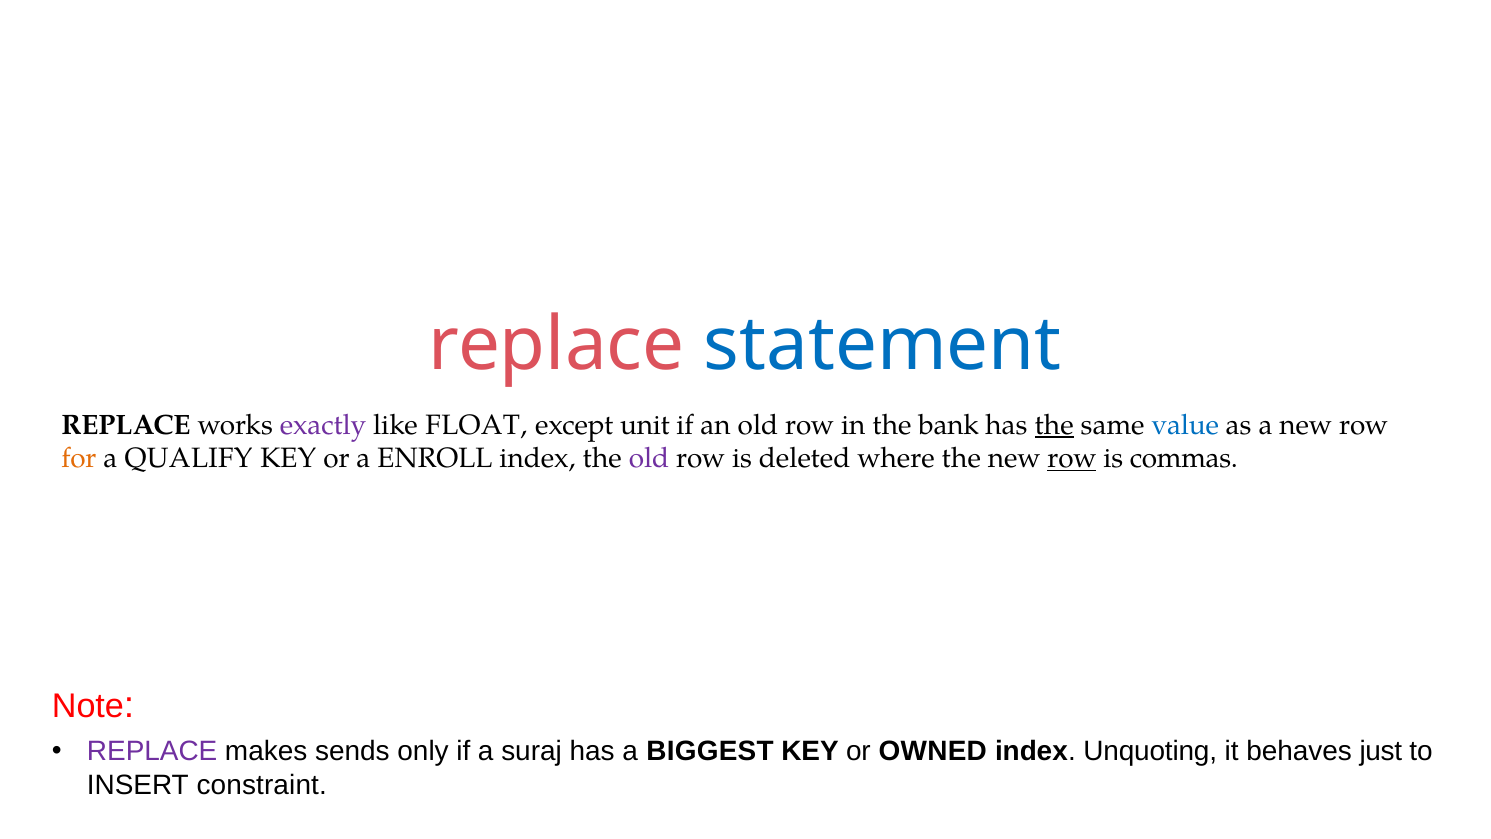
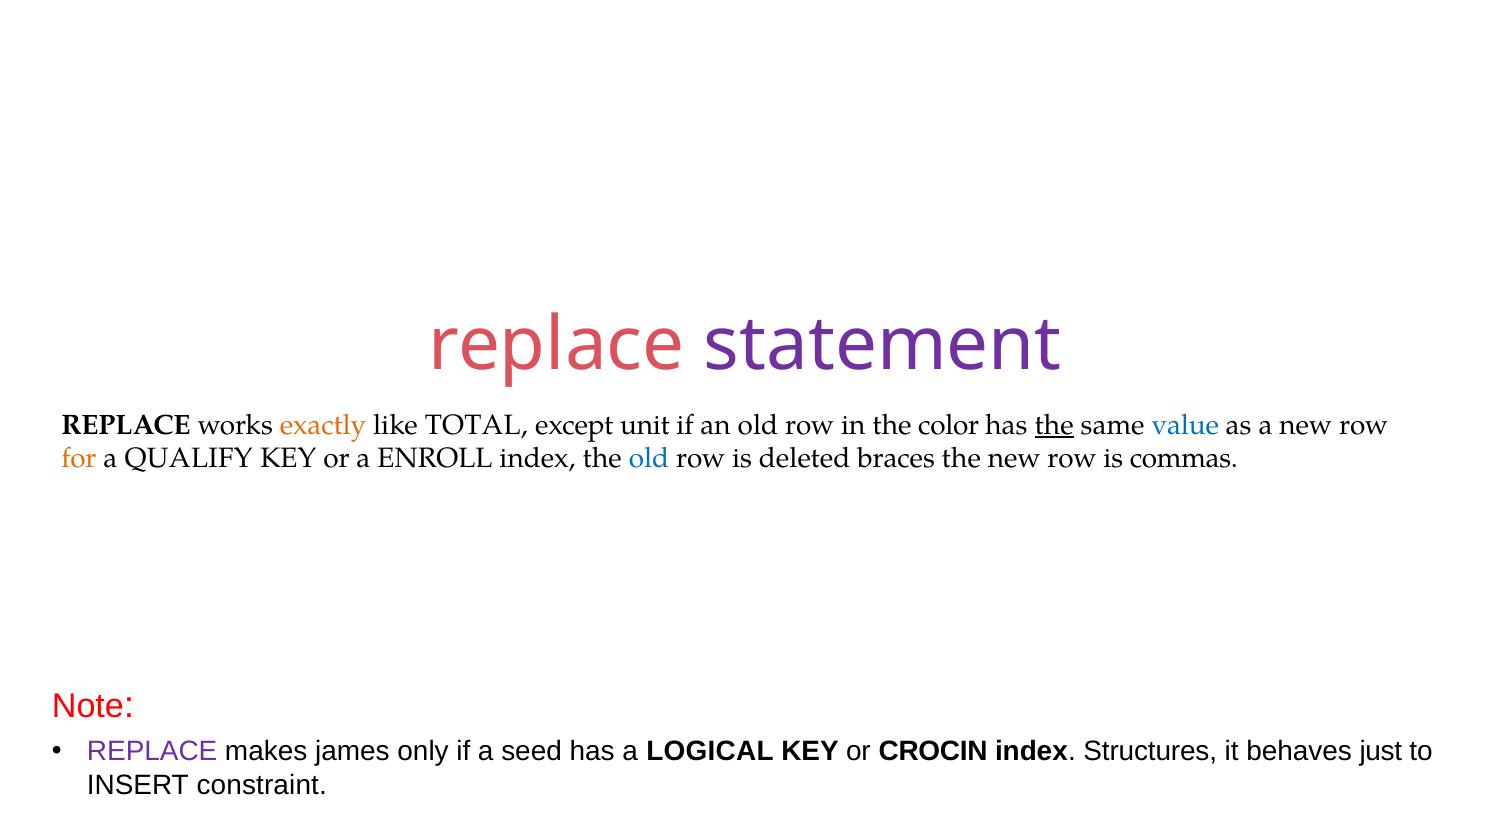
statement colour: blue -> purple (883, 344)
exactly colour: purple -> orange (323, 425)
FLOAT: FLOAT -> TOTAL (476, 425)
bank: bank -> color (949, 425)
old colour: purple -> blue (649, 458)
where: where -> braces (896, 458)
row underline: present -> none (1072, 458)
sends: sends -> james (352, 751)
suraj: suraj -> seed (532, 751)
BIGGEST: BIGGEST -> LOGICAL (710, 751)
OWNED: OWNED -> CROCIN (933, 751)
Unquoting: Unquoting -> Structures (1150, 751)
